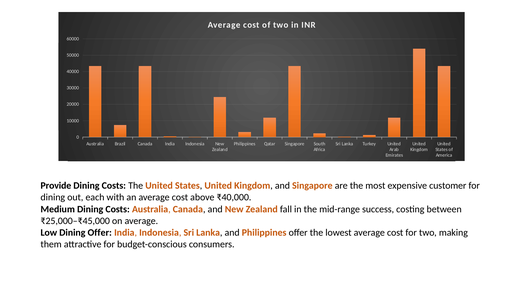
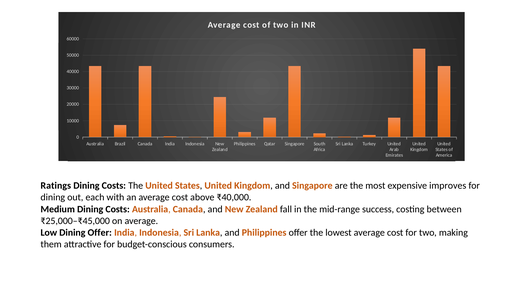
Provide: Provide -> Ratings (56, 186)
customer: customer -> improves (448, 186)
